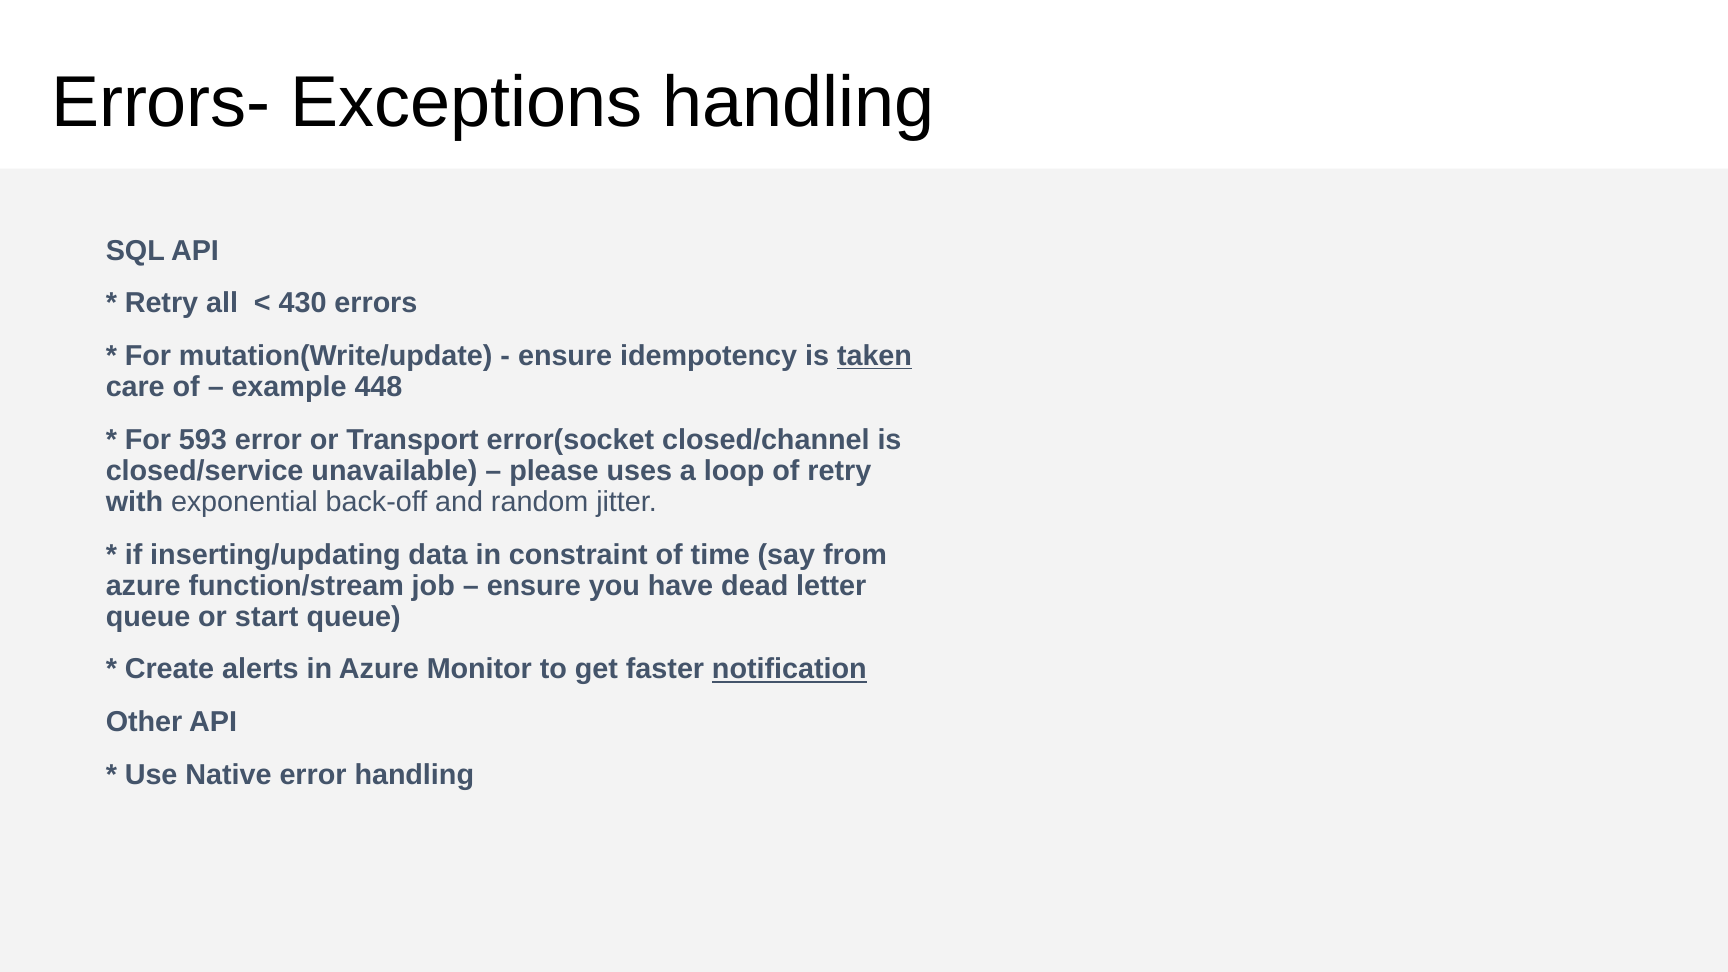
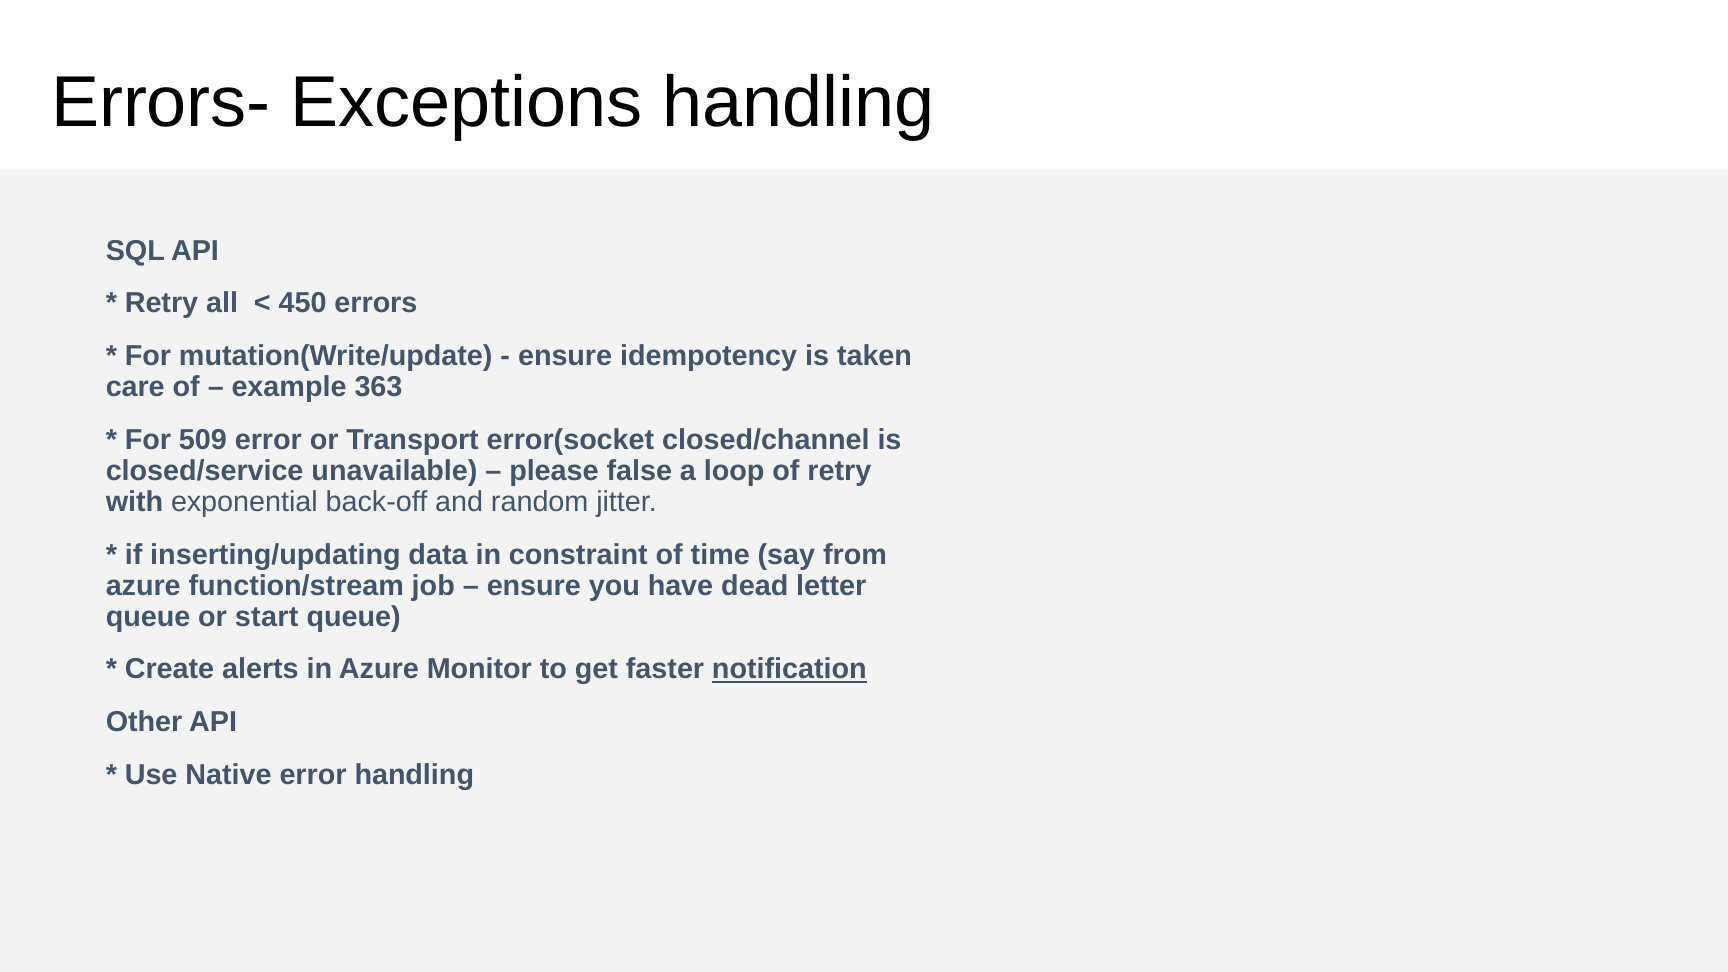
430: 430 -> 450 (303, 303)
taken underline: present -> none (875, 356)
448: 448 -> 363 (378, 387)
593: 593 -> 509 (203, 440)
uses: uses -> false (639, 471)
